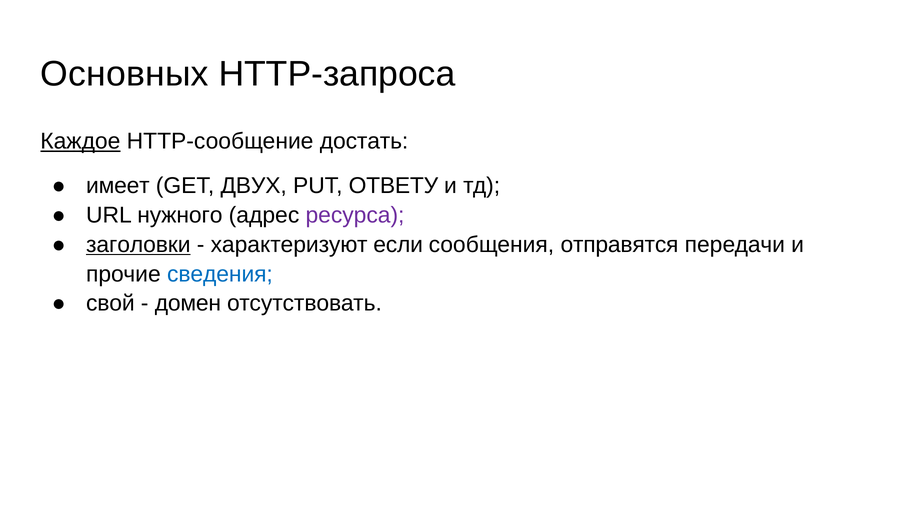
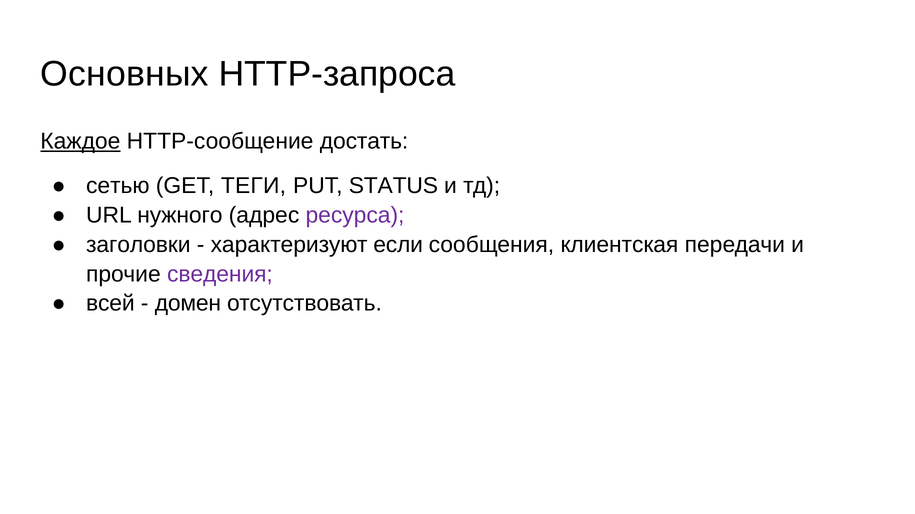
имеет: имеет -> сетью (118, 186)
ДВУХ: ДВУХ -> ТЕГИ (253, 186)
ОТВЕТУ: ОТВЕТУ -> STATUS (393, 186)
заголовки underline: present -> none (138, 245)
отправятся: отправятся -> клиентская (619, 245)
сведения colour: blue -> purple (220, 274)
свой: свой -> всей (110, 304)
